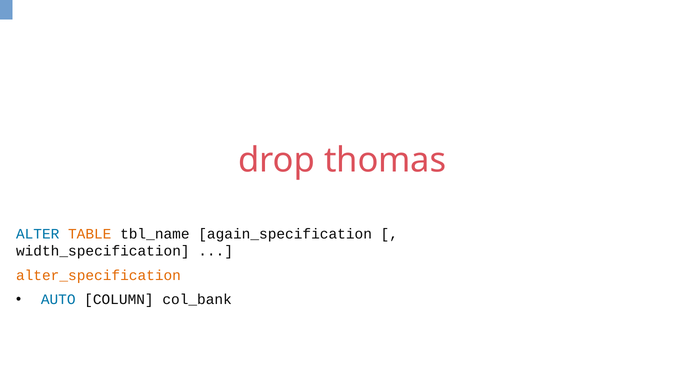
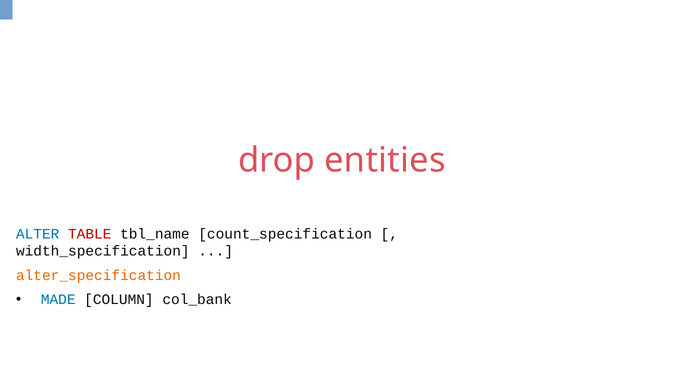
thomas: thomas -> entities (385, 160)
TABLE colour: orange -> red (90, 234)
again_specification: again_specification -> count_specification (285, 234)
AUTO: AUTO -> MADE (58, 299)
